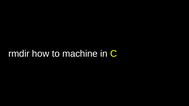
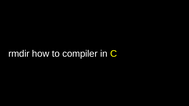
machine: machine -> compiler (80, 54)
